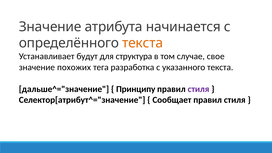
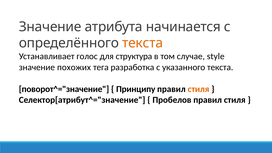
будут: будут -> голос (87, 56)
свое: свое -> style (216, 56)
дальше^="значение: дальше^="значение -> поворот^="значение (64, 89)
стиля colour: purple -> orange (198, 89)
Сообщает: Сообщает -> Пробелов (172, 100)
